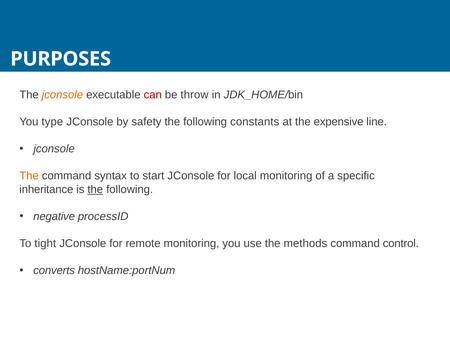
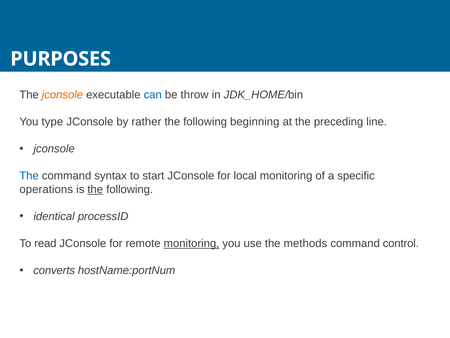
can colour: red -> blue (153, 95)
safety: safety -> rather (146, 122)
constants: constants -> beginning (255, 122)
expensive: expensive -> preceding (339, 122)
The colour: orange -> blue (29, 176)
inheritance: inheritance -> operations (46, 189)
negative: negative -> identical (54, 216)
tight: tight -> read (45, 243)
monitoring underline: none -> present (191, 243)
